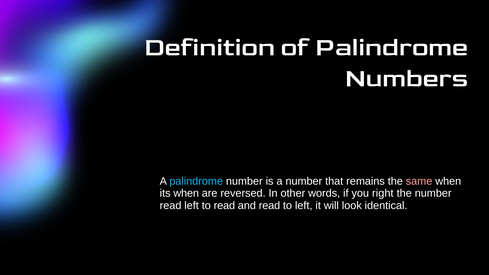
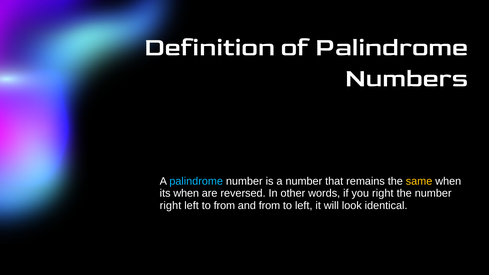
same colour: pink -> yellow (419, 181)
read: read -> right (171, 205)
to read: read -> from (224, 205)
and read: read -> from (269, 205)
